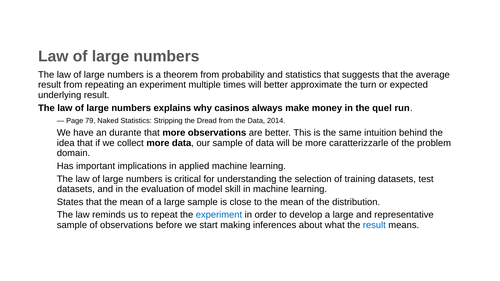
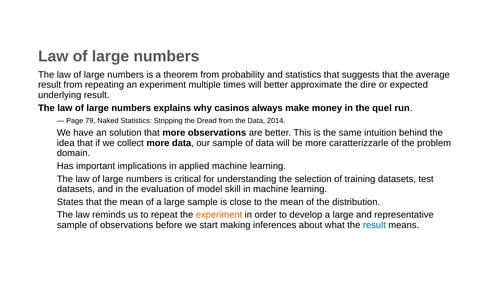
turn: turn -> dire (368, 85)
durante: durante -> solution (125, 133)
experiment colour: blue -> orange (219, 215)
